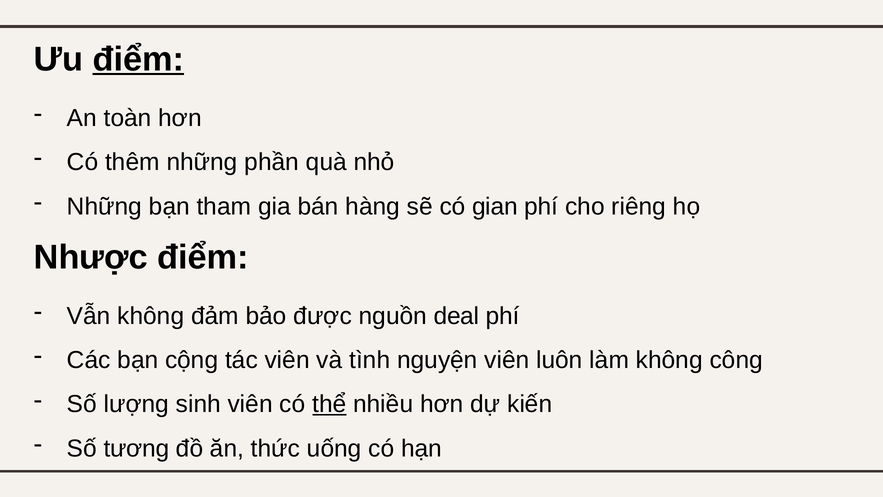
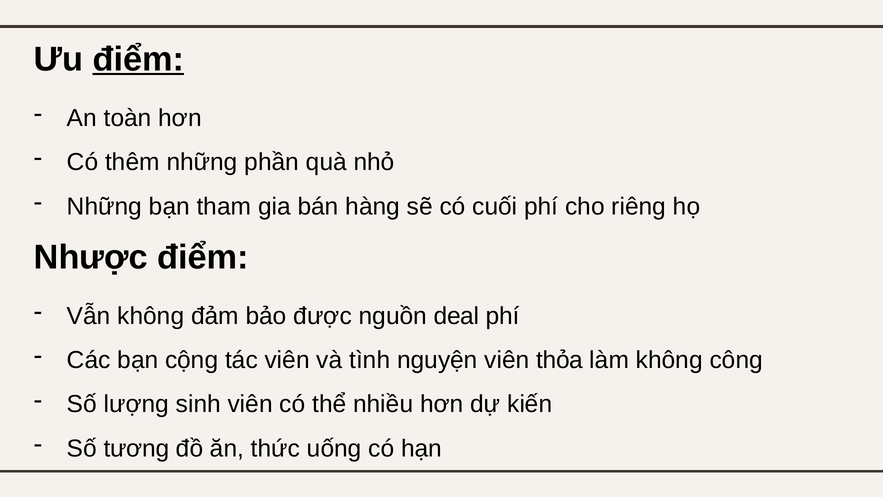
gian: gian -> cuối (495, 206)
luôn: luôn -> thỏa (560, 360)
thể underline: present -> none (329, 404)
